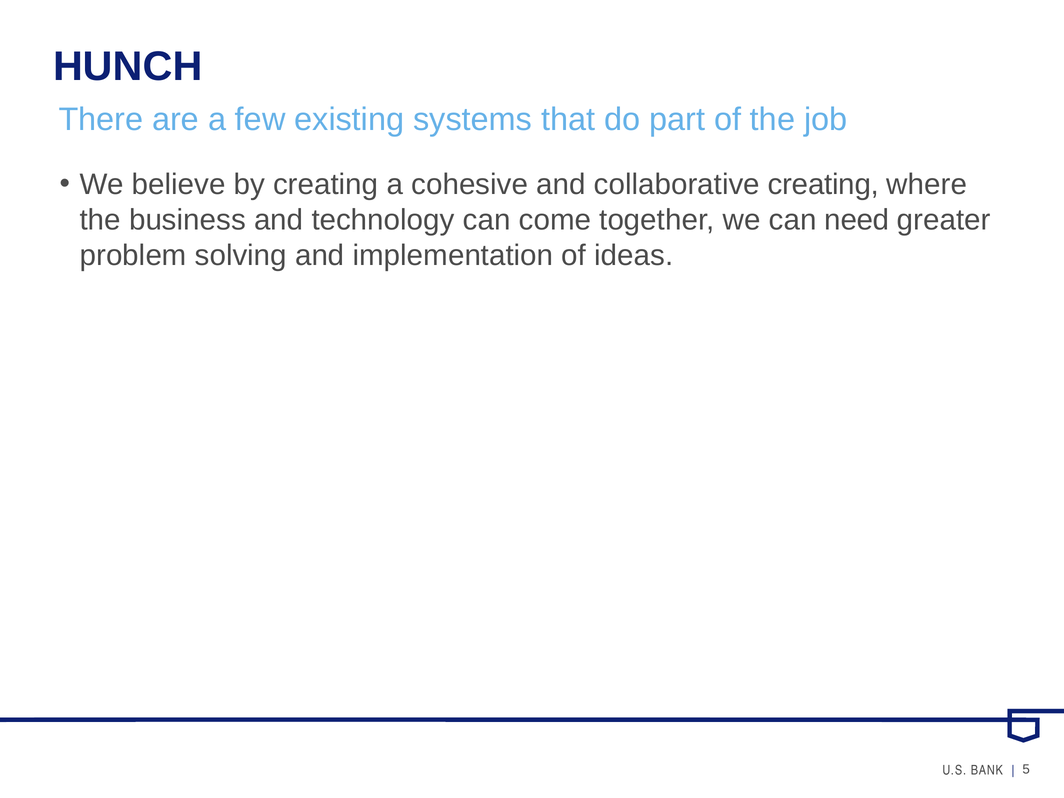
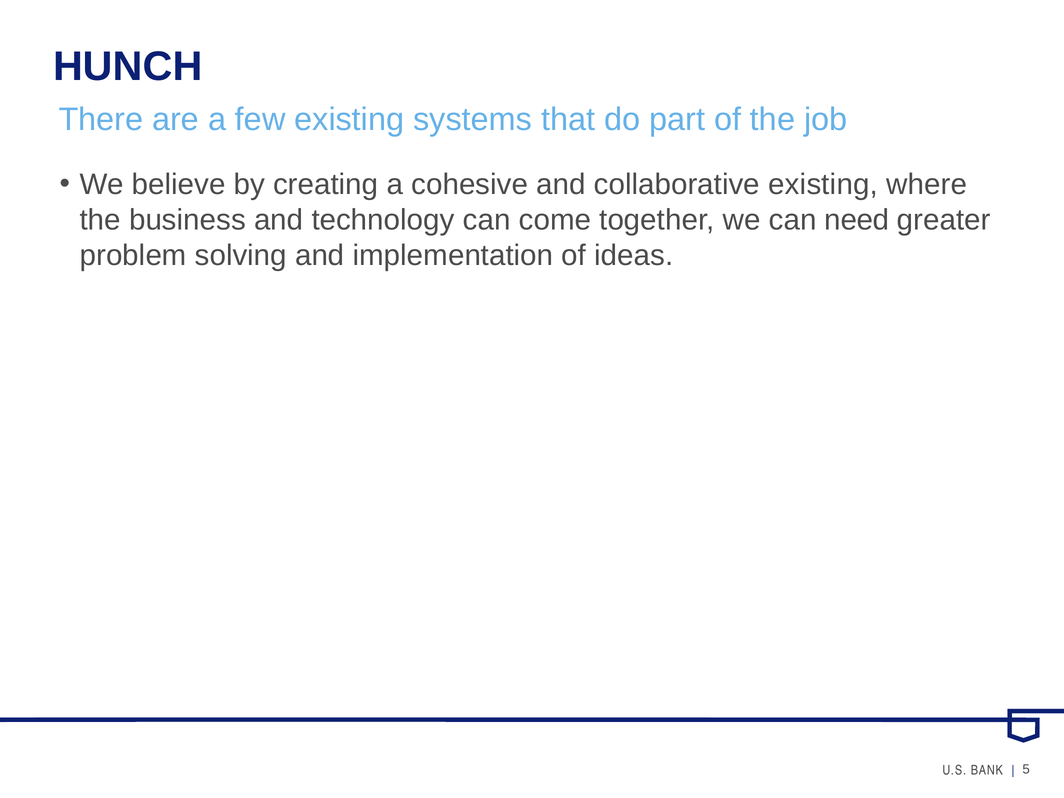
collaborative creating: creating -> existing (823, 185)
